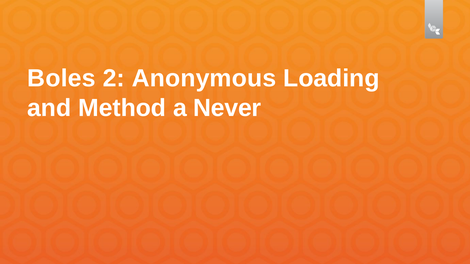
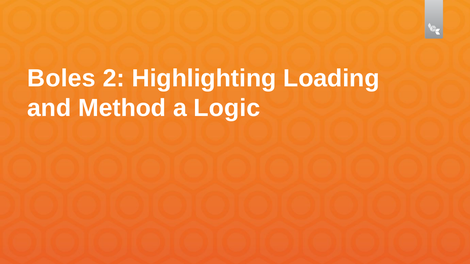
Anonymous: Anonymous -> Highlighting (204, 78)
Never: Never -> Logic (227, 108)
